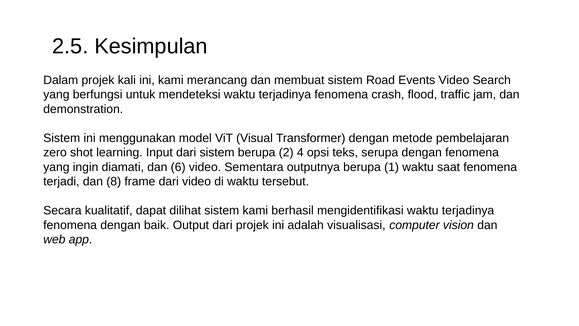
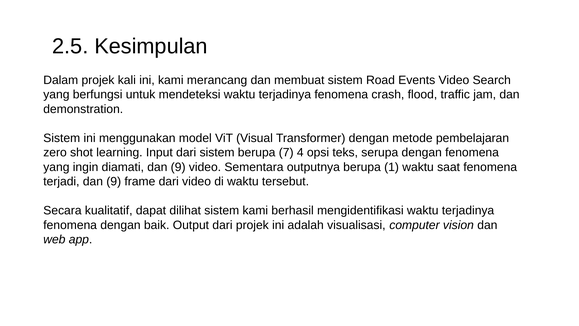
2: 2 -> 7 (286, 152)
diamati dan 6: 6 -> 9 (178, 167)
terjadi dan 8: 8 -> 9 (114, 181)
